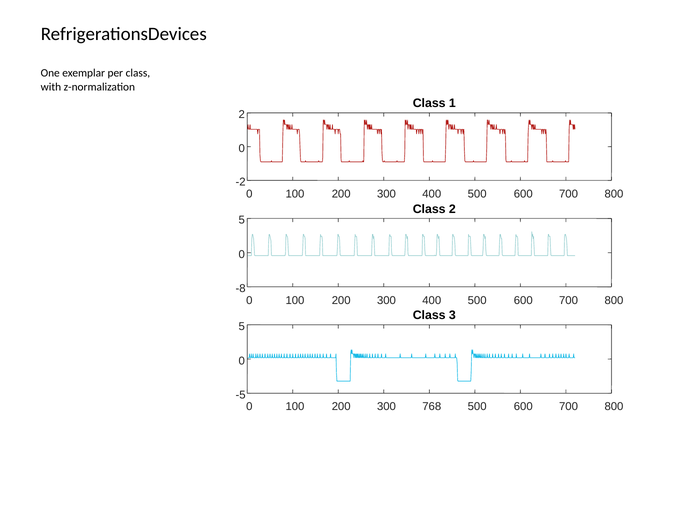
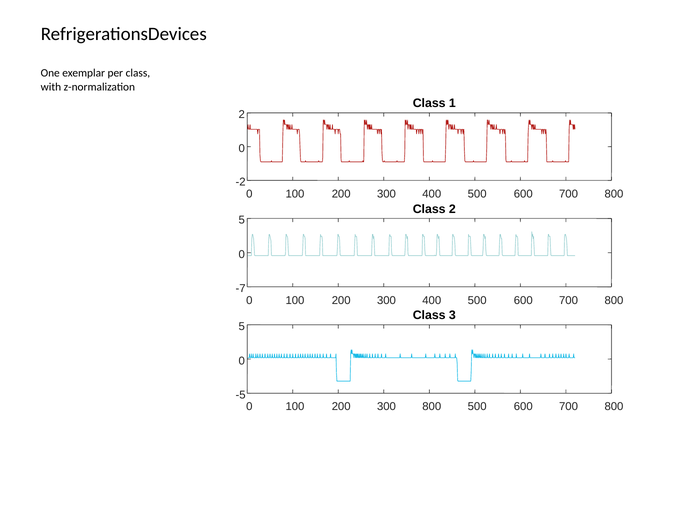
-8: -8 -> -7 (241, 289)
300 768: 768 -> 800 (432, 407)
